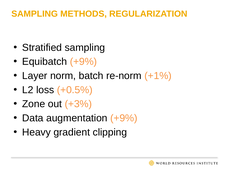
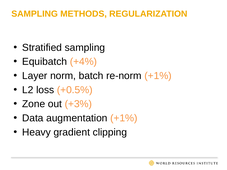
Equibatch +9%: +9% -> +4% (83, 62)
augmentation +9%: +9% -> +1% (124, 118)
